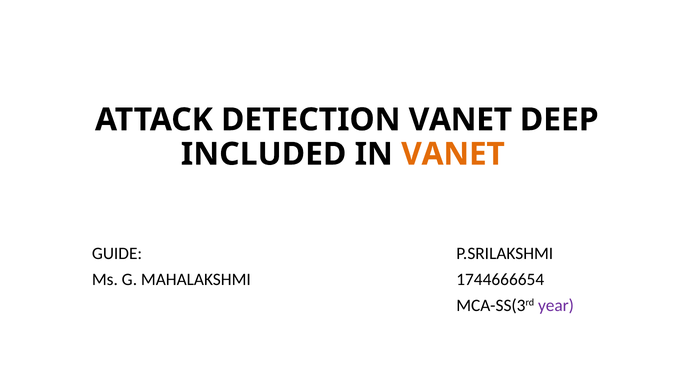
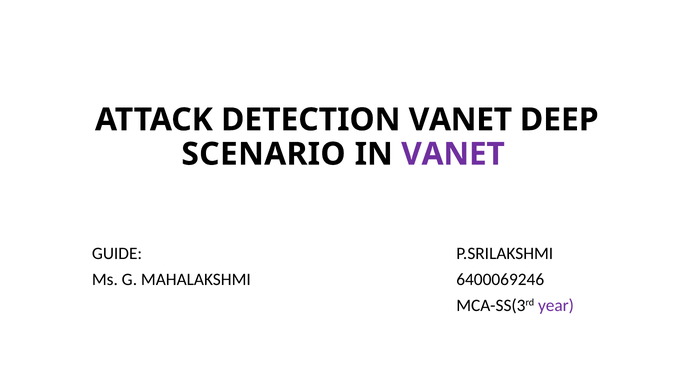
INCLUDED: INCLUDED -> SCENARIO (263, 154)
VANET colour: orange -> purple (453, 154)
1744666654: 1744666654 -> 6400069246 (500, 279)
